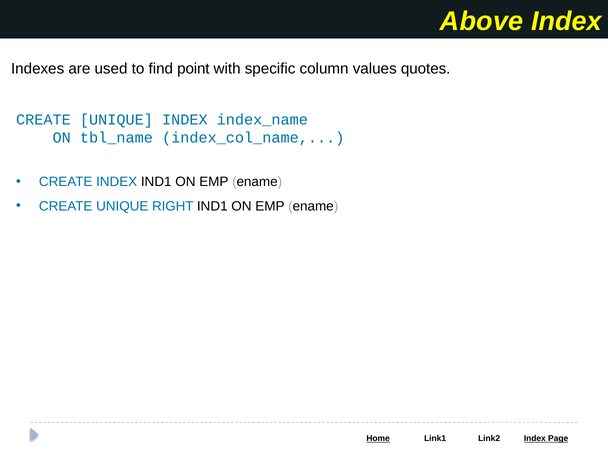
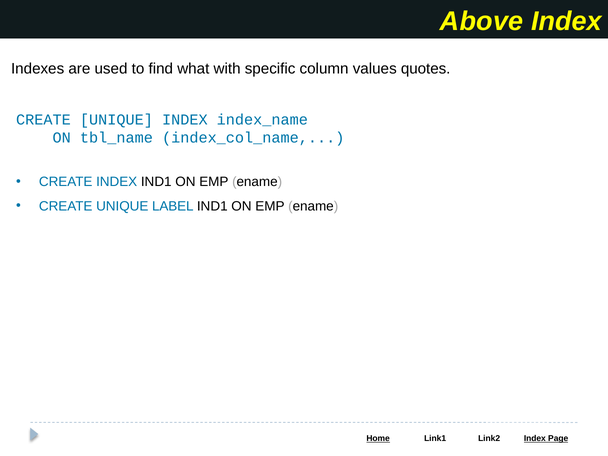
point: point -> what (193, 69)
RIGHT: RIGHT -> LABEL (173, 206)
